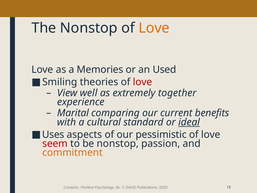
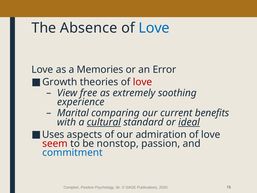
The Nonstop: Nonstop -> Absence (89, 28)
Love colour: orange -> blue (154, 28)
Used: Used -> Error (164, 69)
Smiling: Smiling -> Growth (60, 82)
well: well -> free (89, 93)
together: together -> soothing (177, 93)
cultural underline: none -> present (104, 122)
pessimistic: pessimistic -> admiration (161, 134)
commitment colour: orange -> blue (72, 152)
